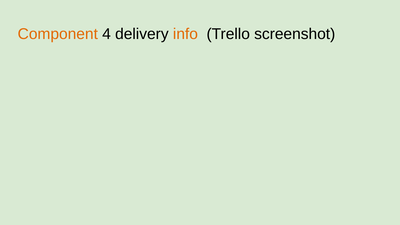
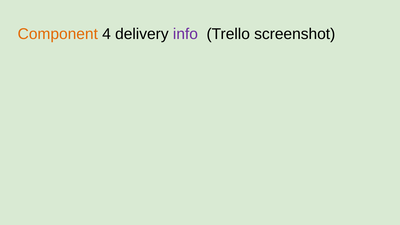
info colour: orange -> purple (185, 34)
